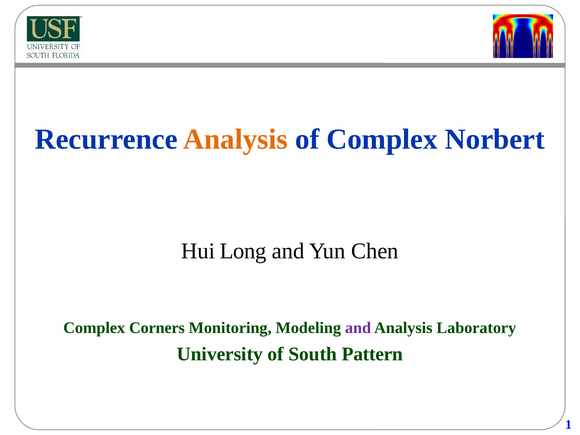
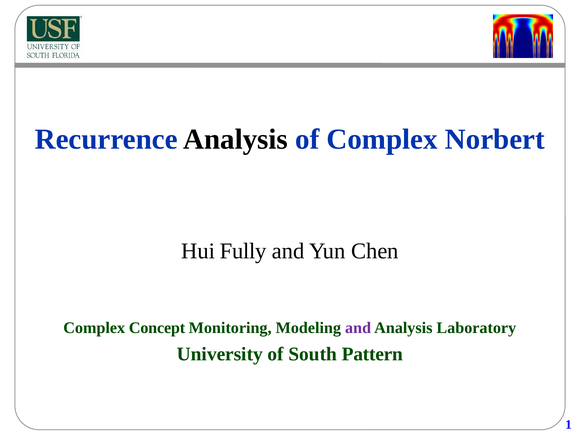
Analysis colour: orange -> black (236, 139)
Long: Long -> Fully (243, 251)
Corners: Corners -> Concept (157, 328)
